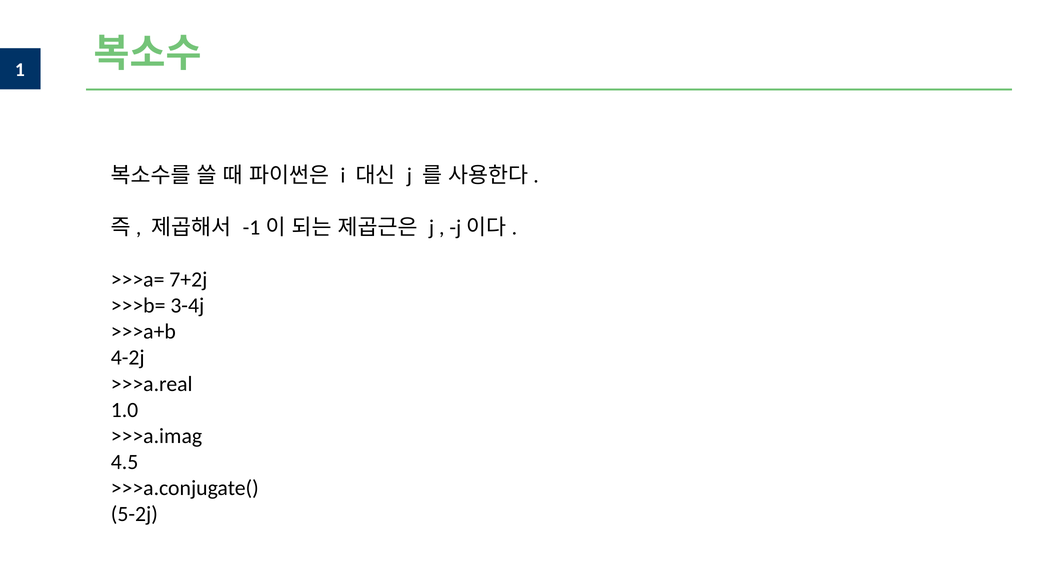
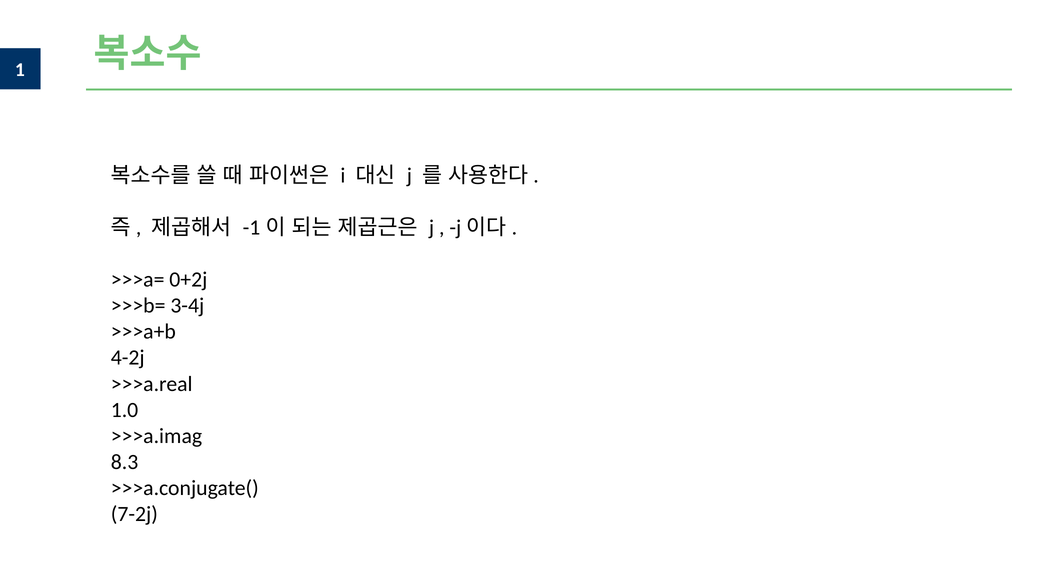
7+2j: 7+2j -> 0+2j (188, 280)
4.5: 4.5 -> 8.3 (125, 462)
5-2j: 5-2j -> 7-2j (134, 514)
